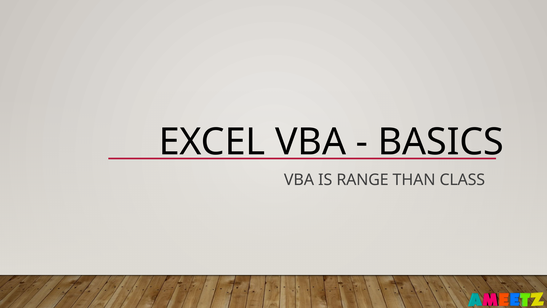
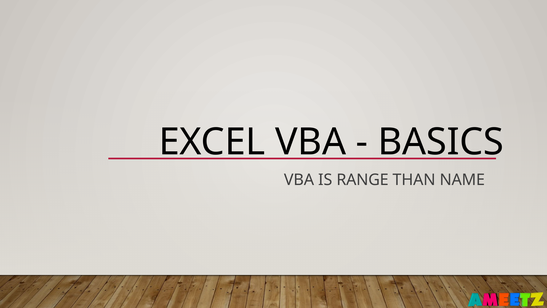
CLASS: CLASS -> NAME (462, 180)
